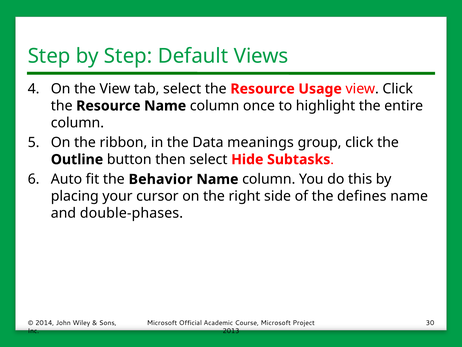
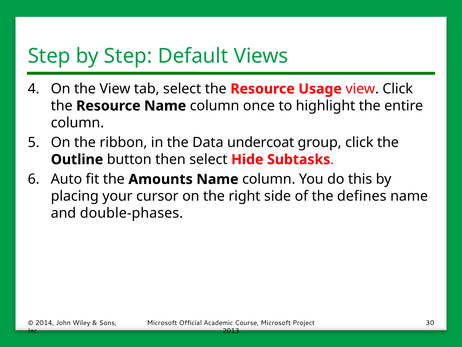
meanings: meanings -> undercoat (261, 142)
Behavior: Behavior -> Amounts (161, 179)
